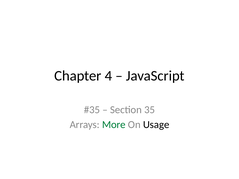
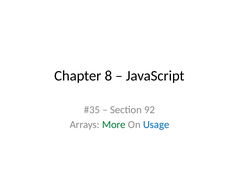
4: 4 -> 8 (108, 76)
35: 35 -> 92 (150, 110)
Usage colour: black -> blue (156, 125)
